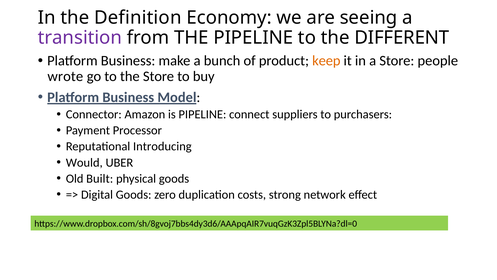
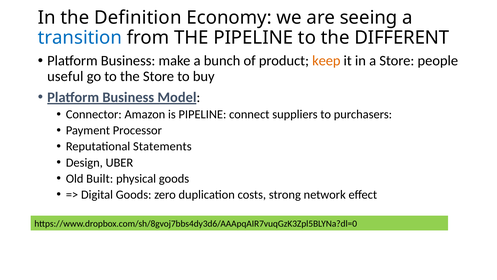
transition colour: purple -> blue (80, 38)
wrote: wrote -> useful (65, 76)
Introducing: Introducing -> Statements (162, 146)
Would: Would -> Design (84, 162)
